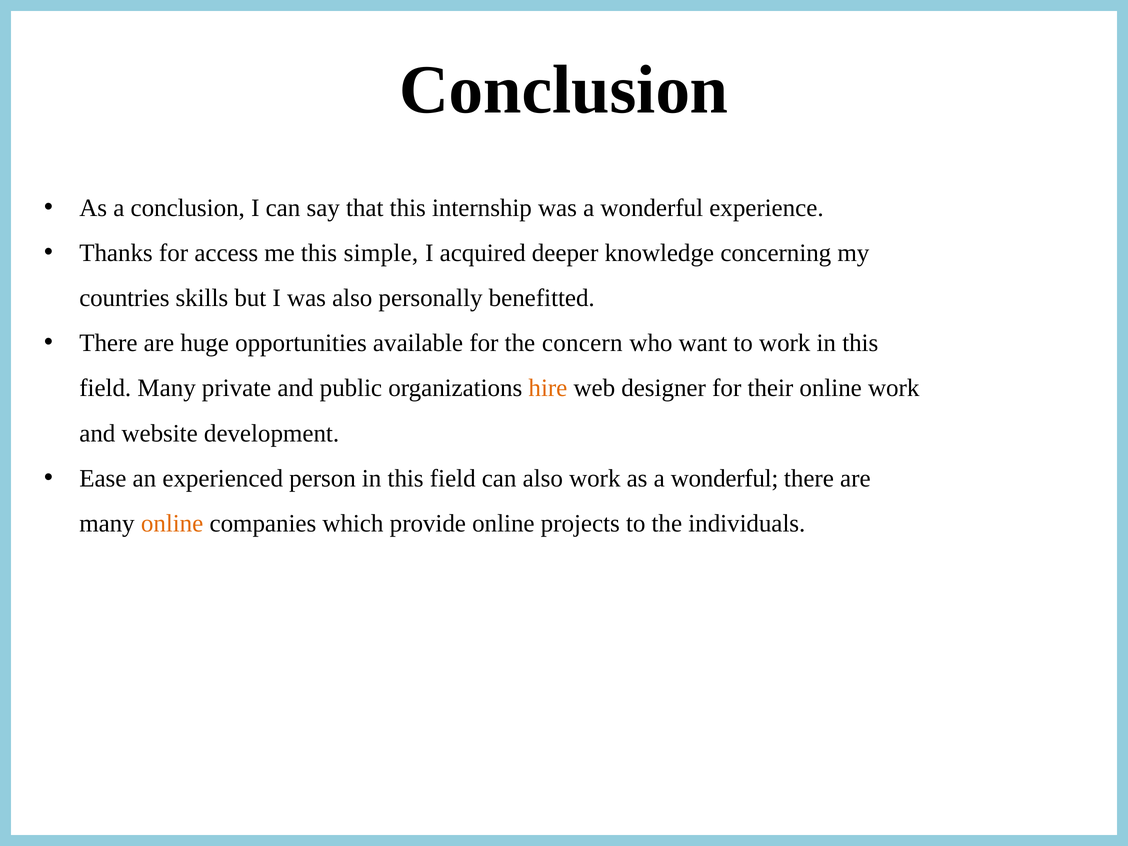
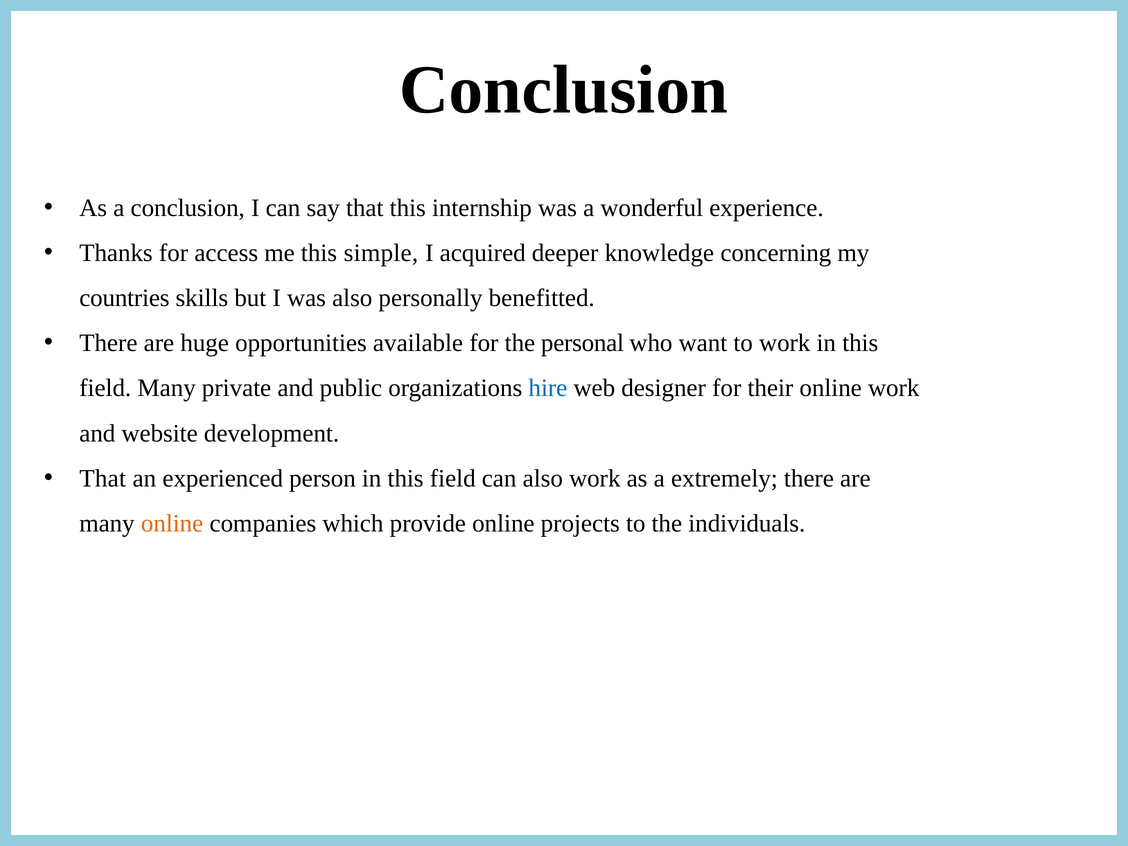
concern: concern -> personal (583, 343)
hire colour: orange -> blue (548, 388)
Ease: Ease -> That (103, 478)
as a wonderful: wonderful -> extremely (724, 478)
